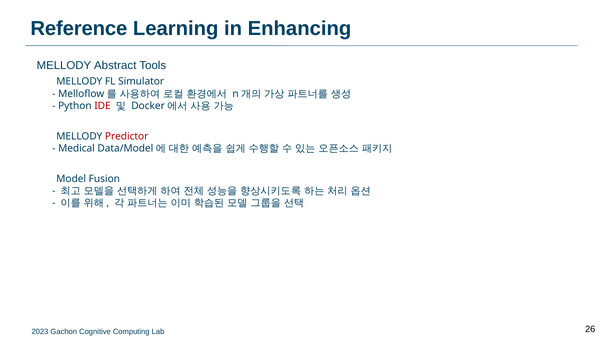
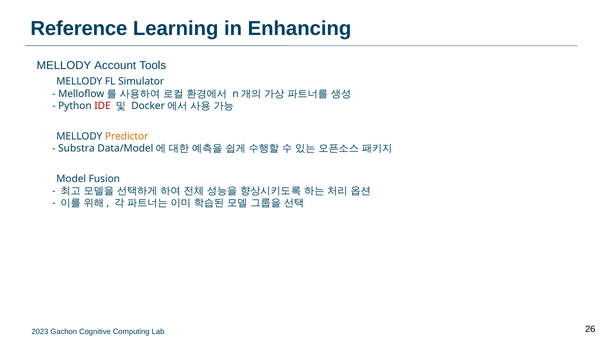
Abstract: Abstract -> Account (115, 65)
Predictor colour: red -> orange (127, 136)
Medical: Medical -> Substra (76, 148)
